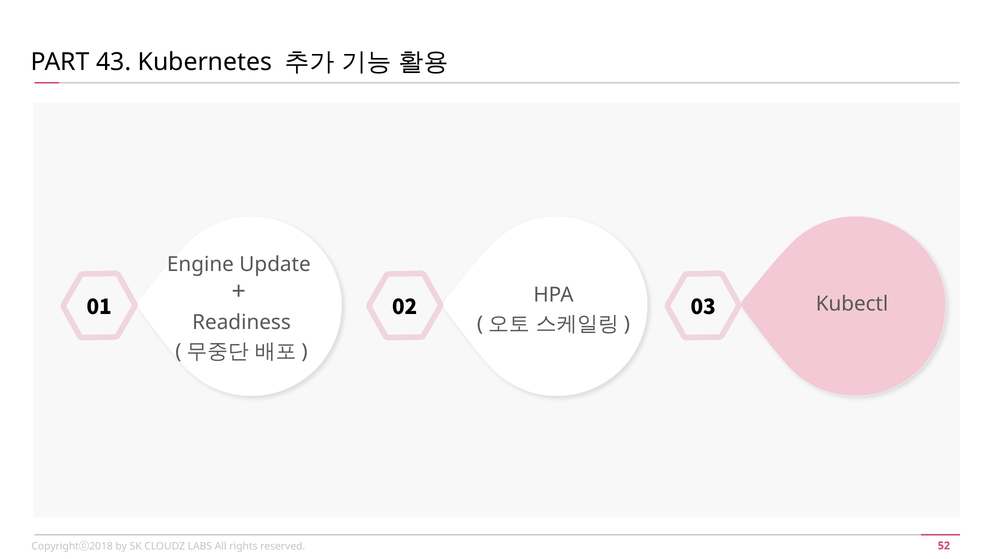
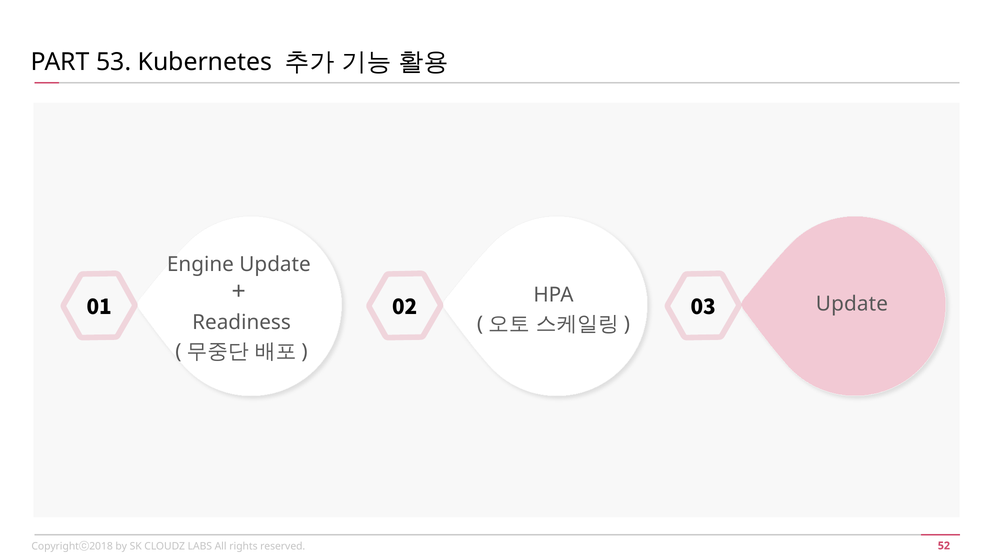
43: 43 -> 53 (114, 62)
03 Kubectl: Kubectl -> Update (852, 304)
